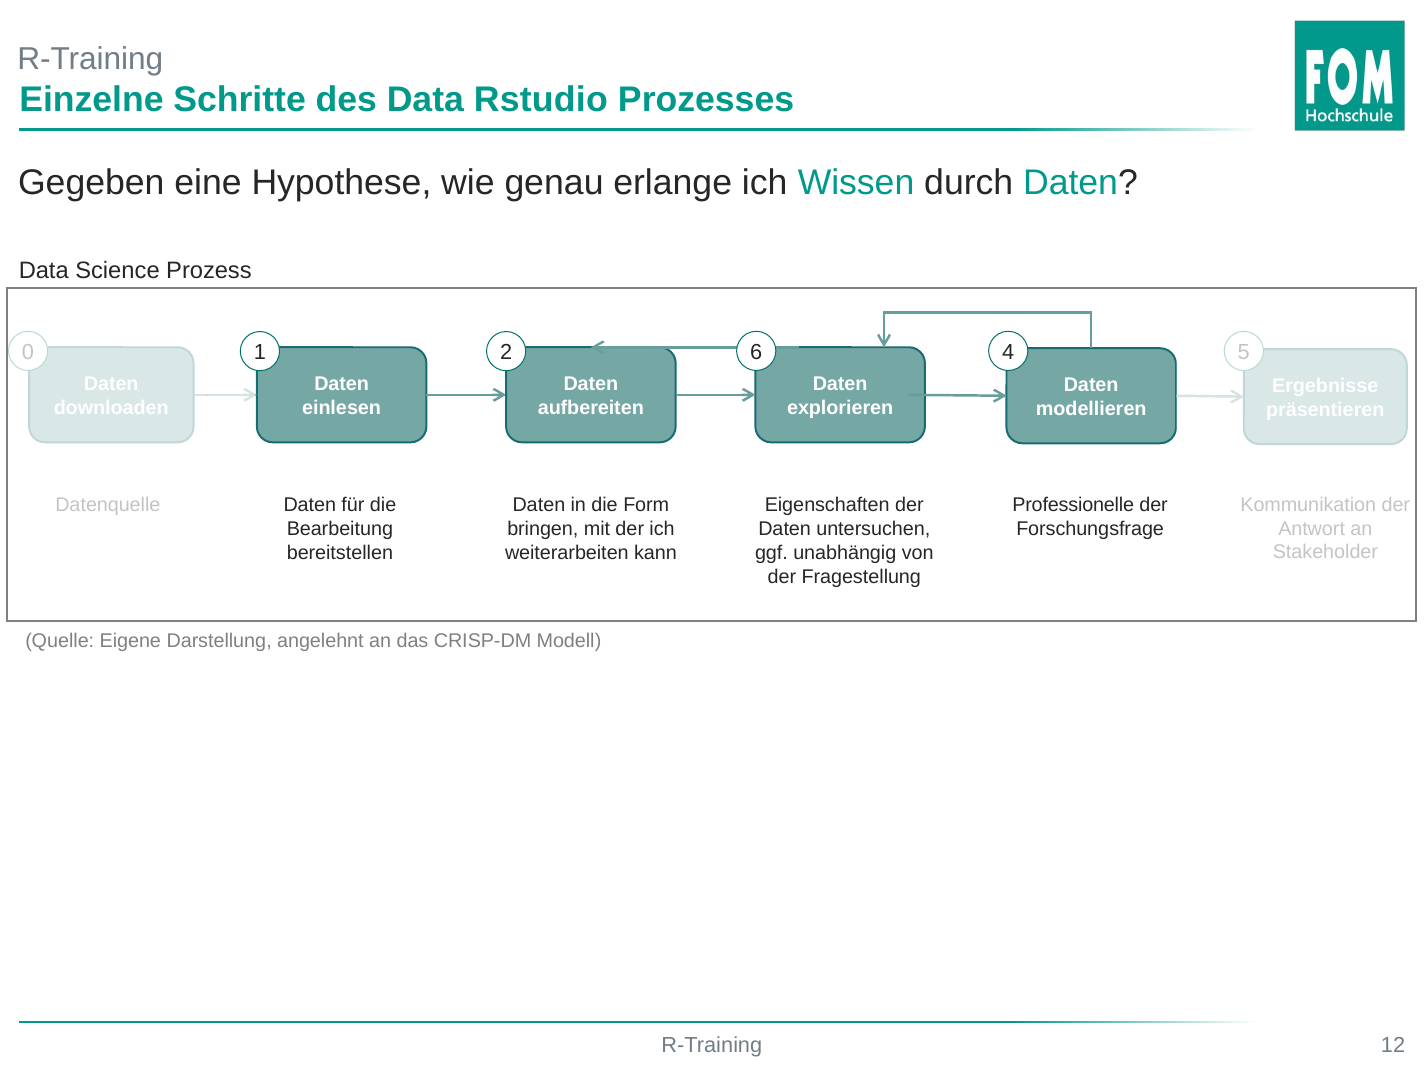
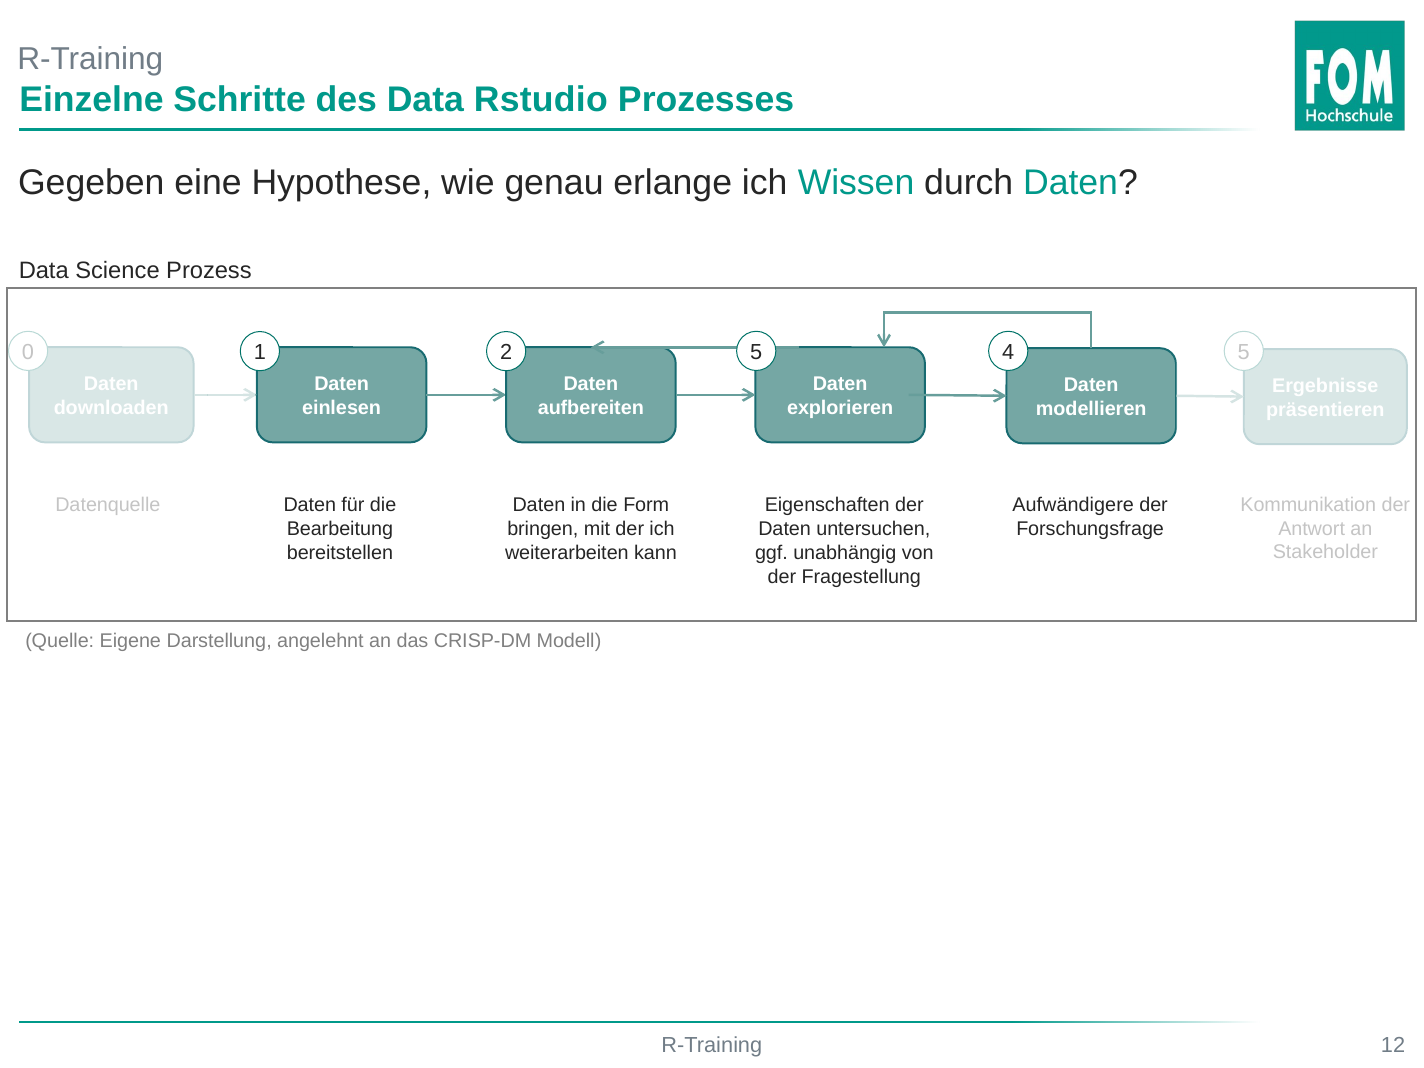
6: 6 -> 5 (756, 352)
Professionelle: Professionelle -> Aufwändigere (1073, 505)
